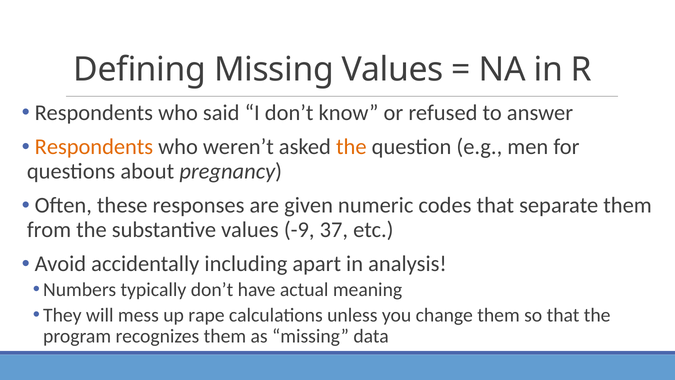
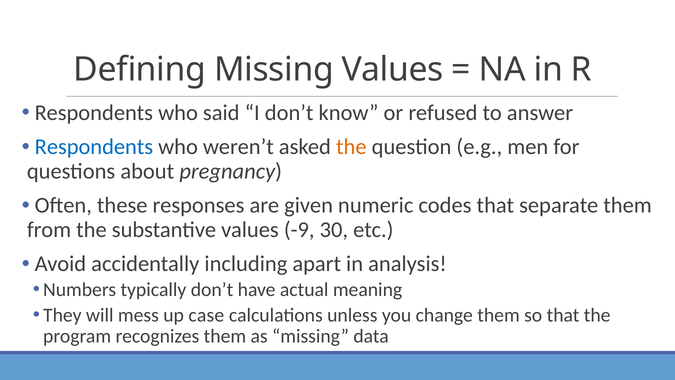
Respondents colour: orange -> blue (94, 147)
37: 37 -> 30 (334, 230)
rape: rape -> case (206, 315)
